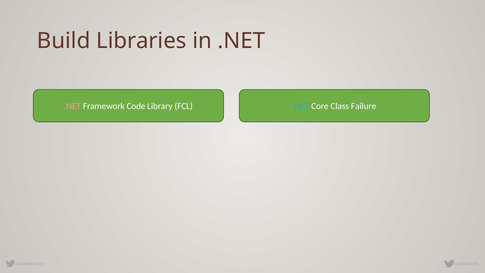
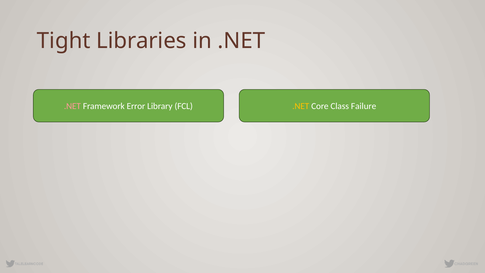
Build: Build -> Tight (64, 41)
Code: Code -> Error (136, 106)
.NET colour: light blue -> yellow (301, 106)
